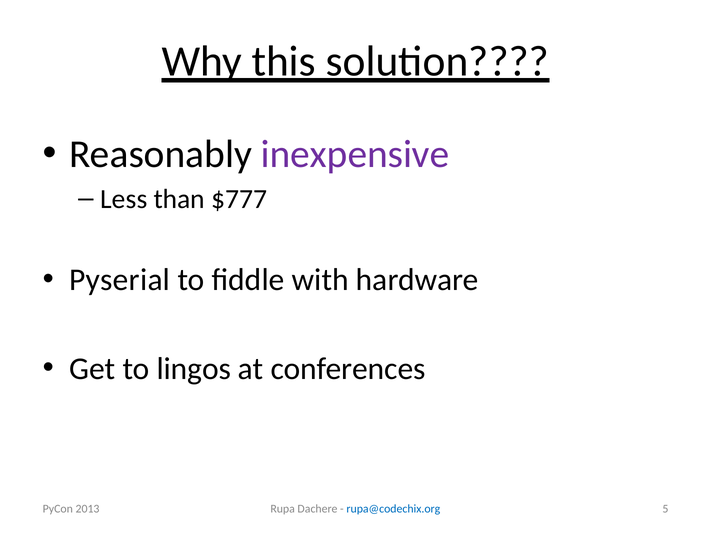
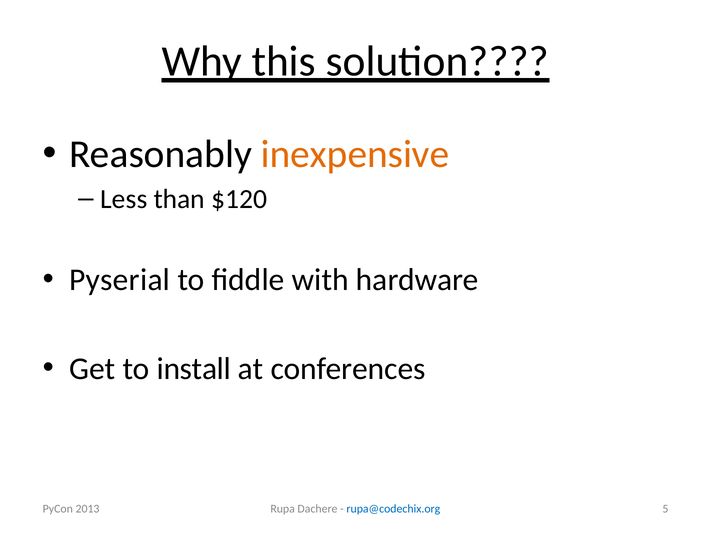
inexpensive colour: purple -> orange (355, 154)
$777: $777 -> $120 (239, 199)
lingos: lingos -> install (194, 369)
